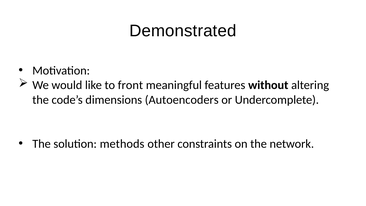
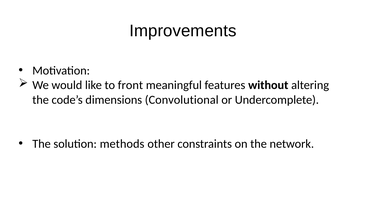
Demonstrated: Demonstrated -> Improvements (183, 31)
Autoencoders: Autoencoders -> Convolutional (182, 100)
